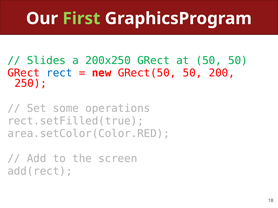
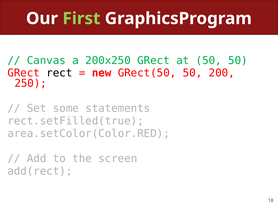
Slides: Slides -> Canvas (46, 61)
rect colour: blue -> black (59, 73)
operations: operations -> statements (118, 109)
